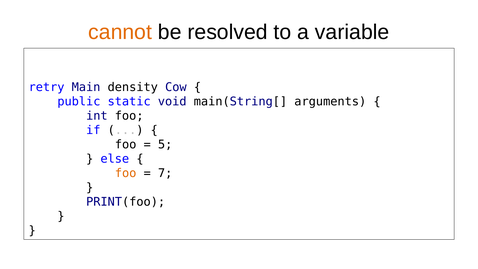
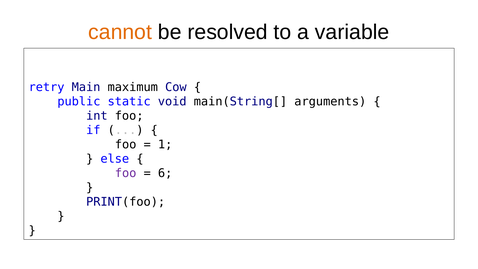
density: density -> maximum (133, 87)
5: 5 -> 1 (165, 145)
foo colour: orange -> purple (126, 173)
7: 7 -> 6 (165, 173)
